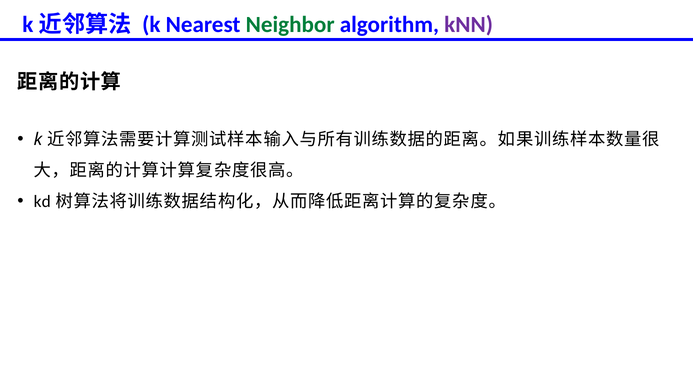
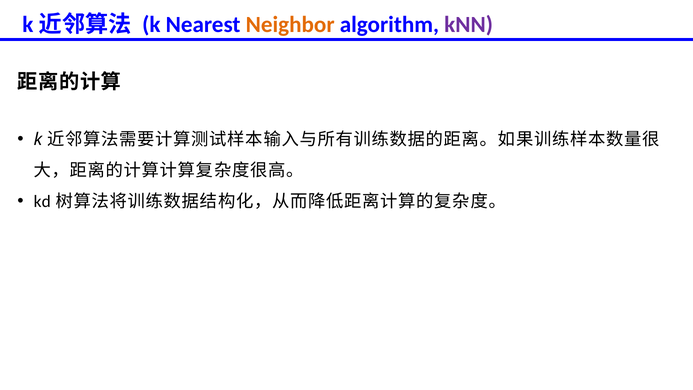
Neighbor colour: green -> orange (290, 25)
